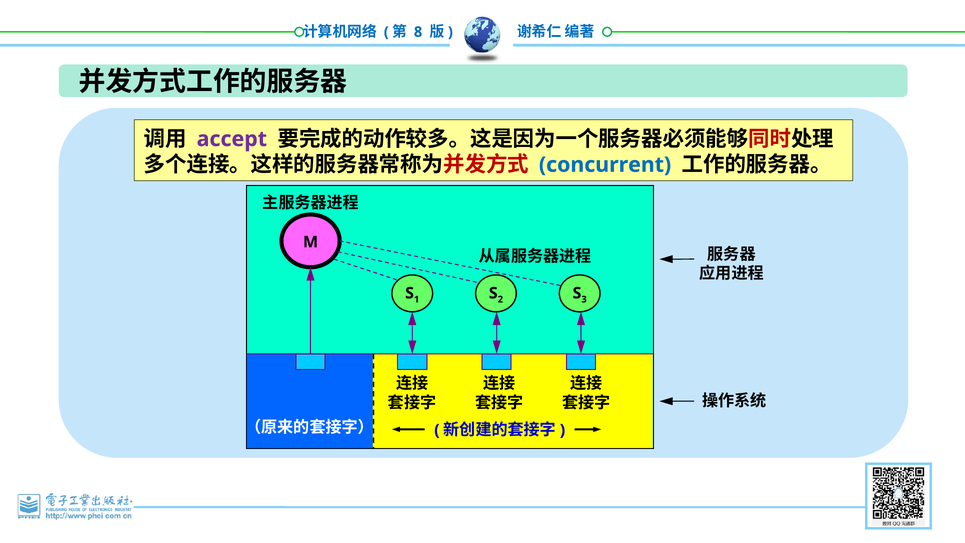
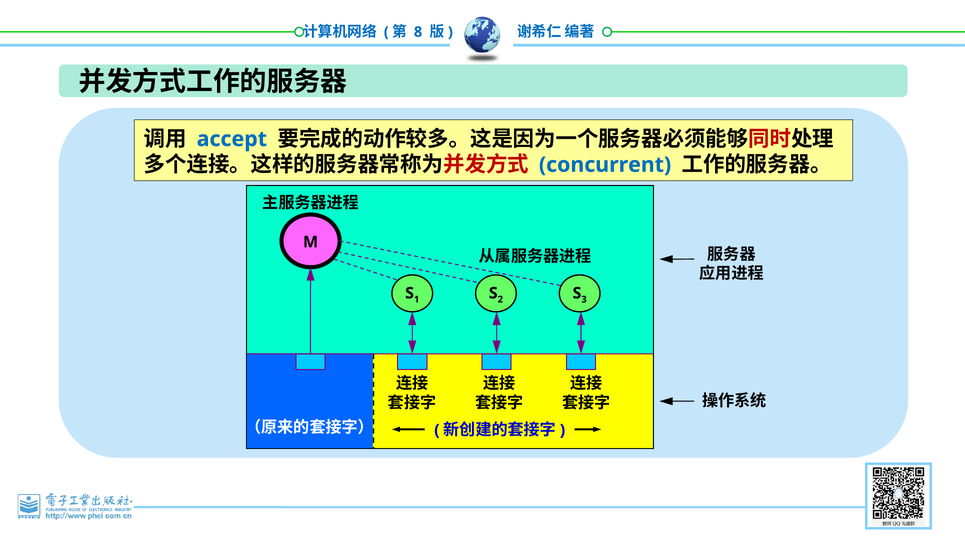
accept colour: purple -> blue (232, 139)
